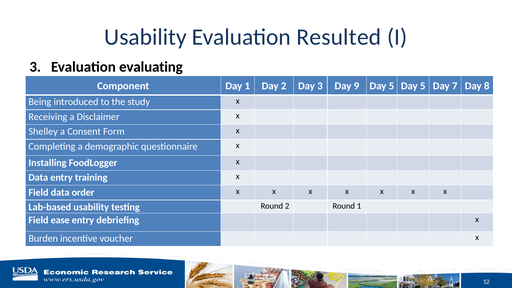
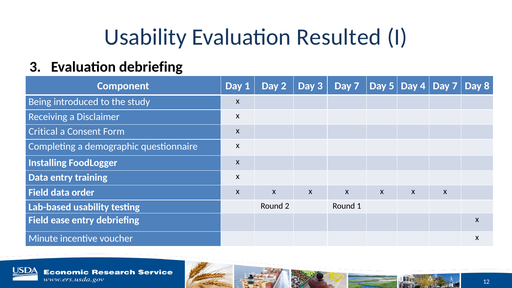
Evaluation evaluating: evaluating -> debriefing (151, 67)
3 Day 9: 9 -> 7 (357, 86)
5 Day 5: 5 -> 4 (423, 86)
Shelley: Shelley -> Critical (43, 132)
Burden: Burden -> Minute (43, 239)
